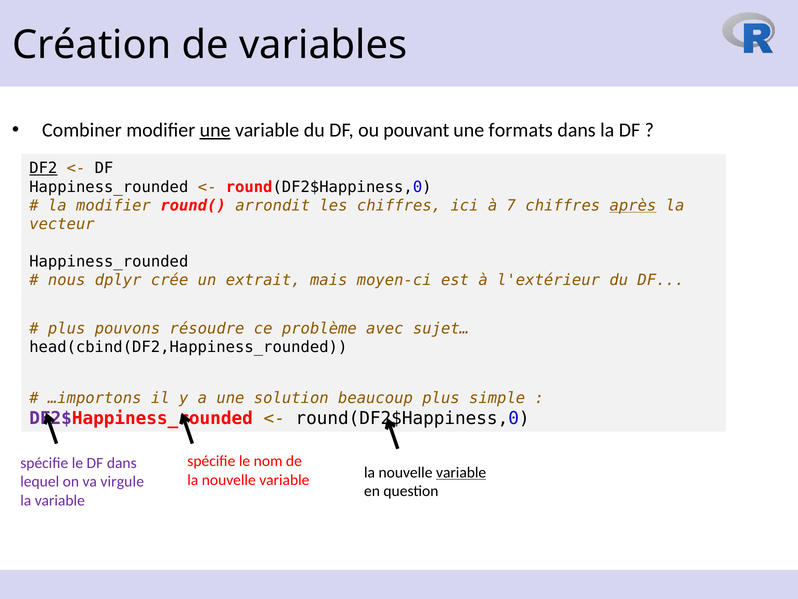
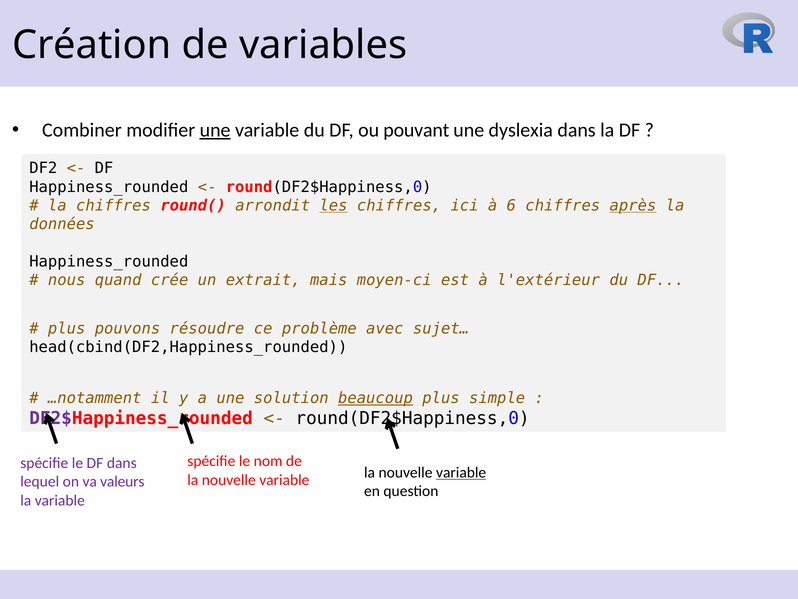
formats: formats -> dyslexia (521, 130)
DF2 underline: present -> none (43, 168)
la modifier: modifier -> chiffres (113, 205)
les underline: none -> present (333, 205)
7: 7 -> 6 (511, 205)
vecteur: vecteur -> données (62, 224)
dplyr: dplyr -> quand (118, 280)
…importons: …importons -> …notamment (95, 398)
beaucoup underline: none -> present (375, 398)
virgule: virgule -> valeurs (122, 481)
